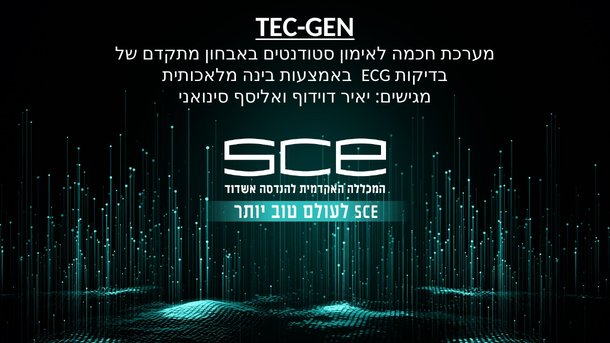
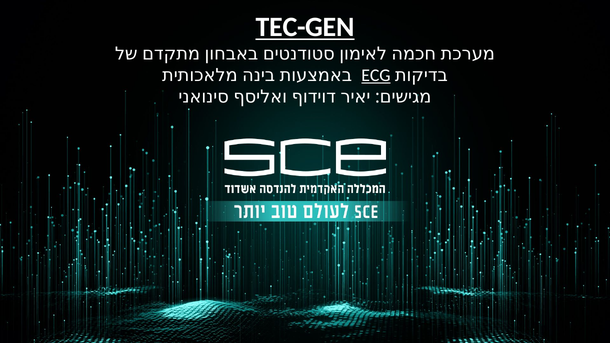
ECG underline: none -> present (376, 75)
